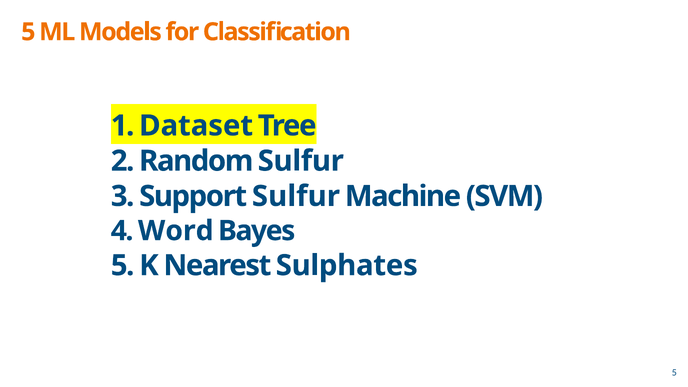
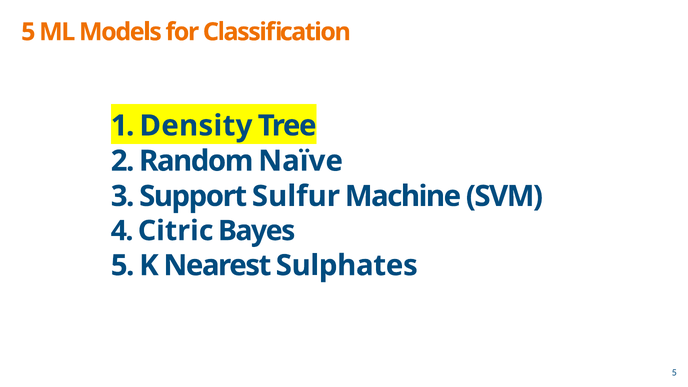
Dataset: Dataset -> Density (196, 126)
Random Sulfur: Sulfur -> Naïve (301, 161)
Word: Word -> Citric (176, 231)
